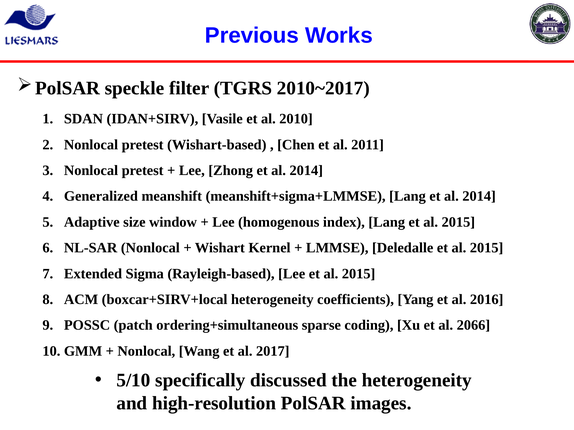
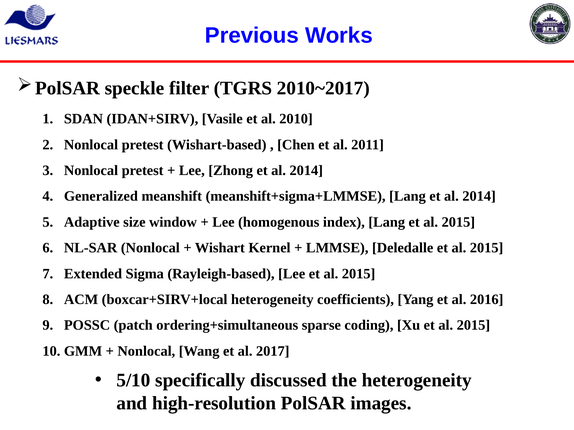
Xu et al 2066: 2066 -> 2015 (473, 326)
